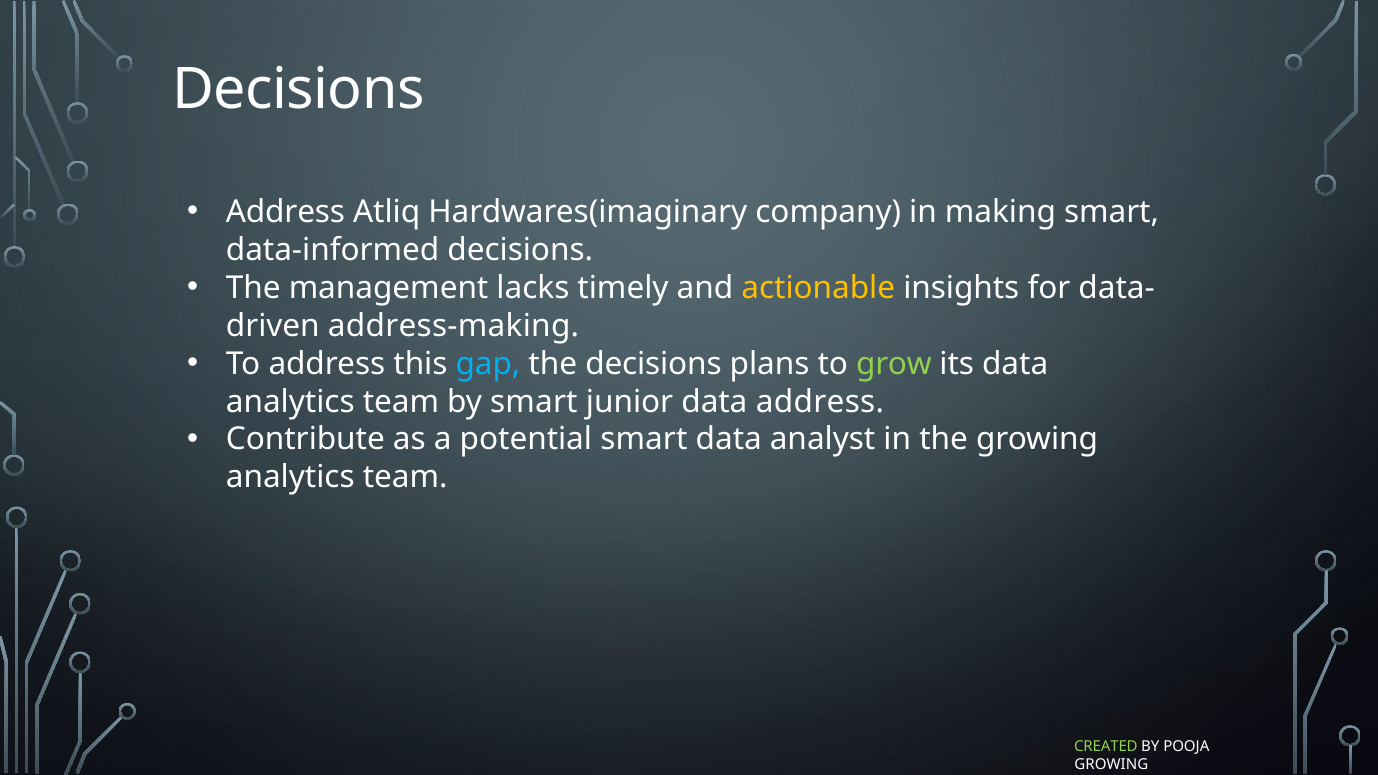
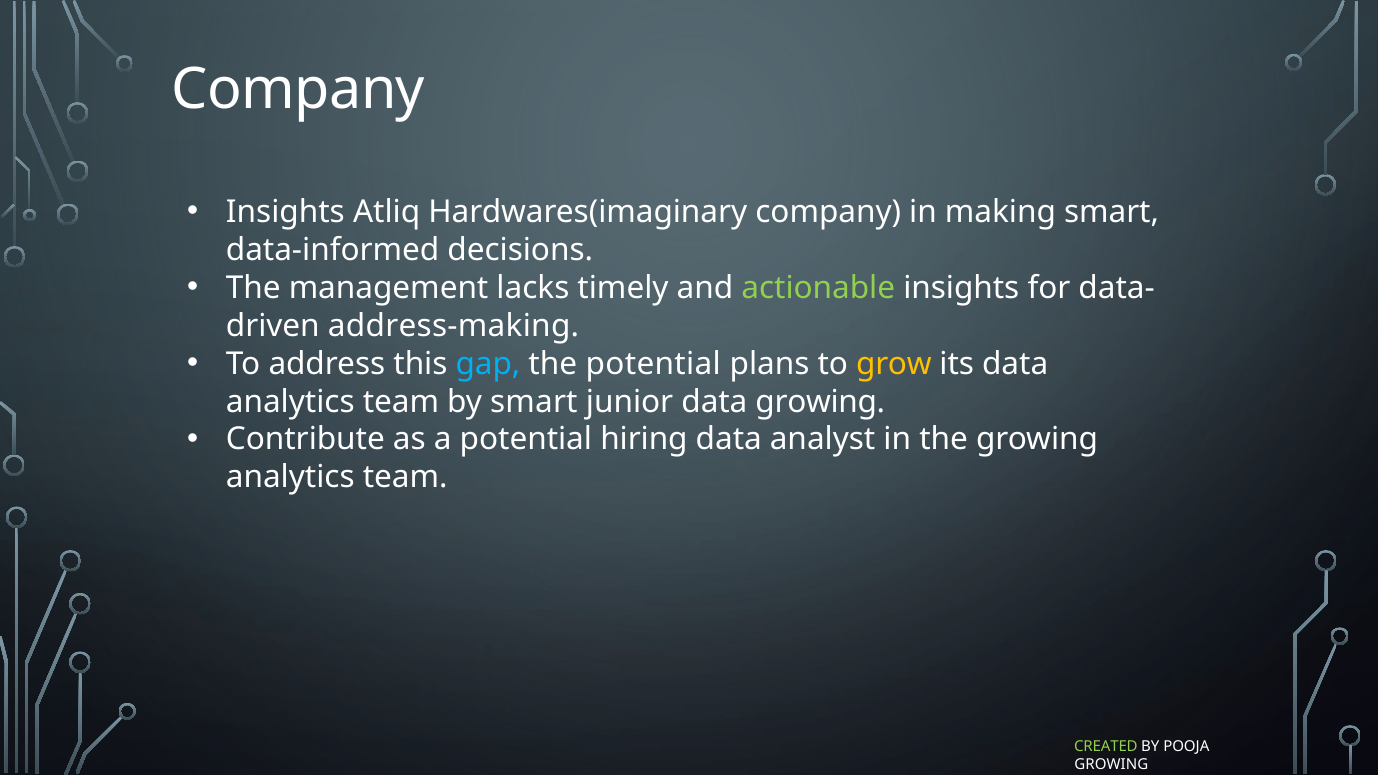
Decisions: Decisions -> Company (298, 89)
Address: Address -> Insights (285, 212)
actionable colour: yellow -> light green (818, 288)
the decisions: decisions -> potential (653, 364)
grow colour: light green -> yellow (894, 364)
data address: address -> growing (820, 402)
potential smart: smart -> hiring (644, 440)
